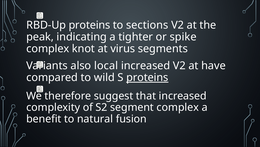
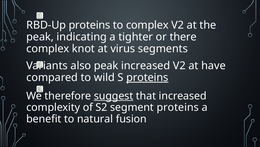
to sections: sections -> complex (147, 25)
spike: spike -> there (183, 37)
also local: local -> peak (106, 65)
suggest underline: none -> present (114, 95)
segment complex: complex -> proteins (178, 107)
